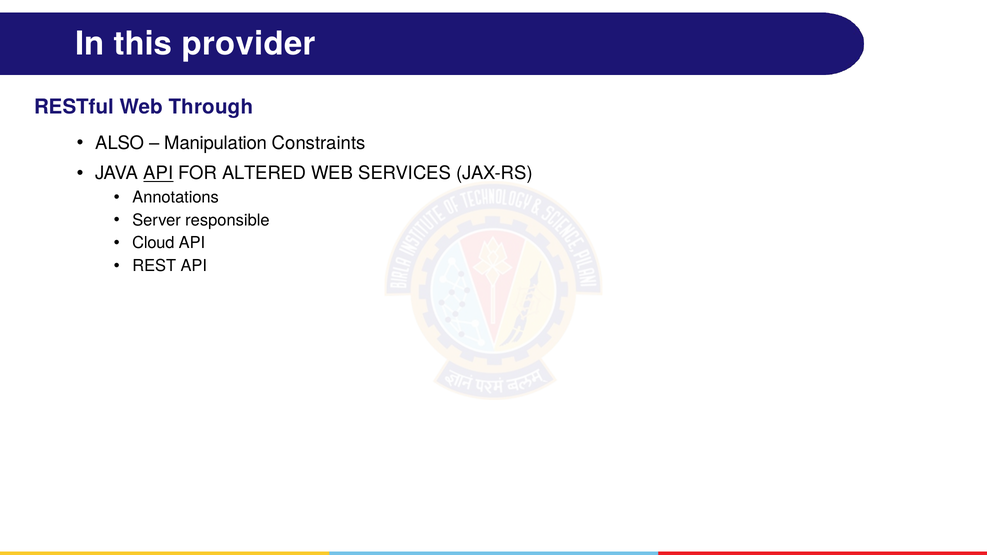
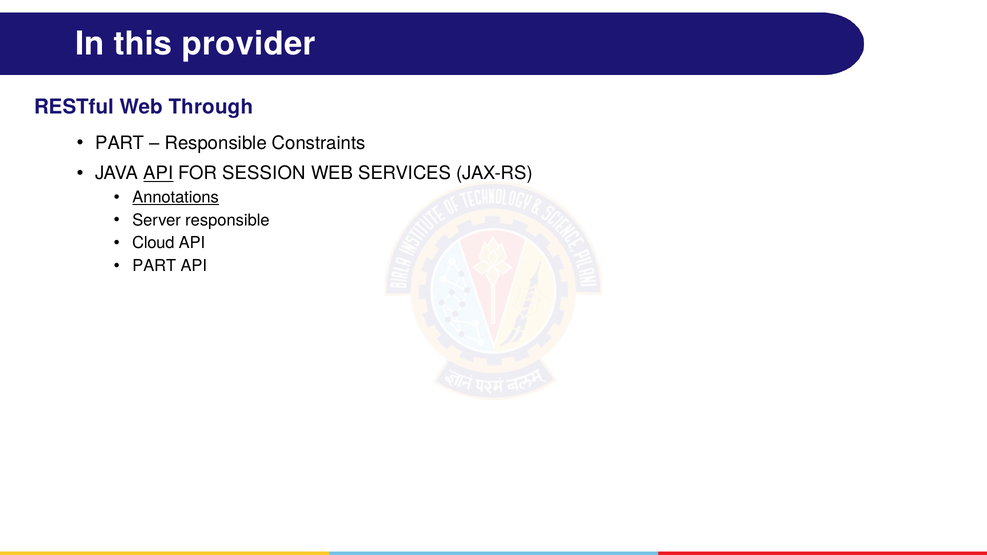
ALSO: ALSO -> PART (120, 143)
Manipulation: Manipulation -> Responsible (216, 143)
ALTERED: ALTERED -> SESSION (264, 173)
Annotations underline: none -> present (176, 197)
REST: REST -> PART (154, 266)
